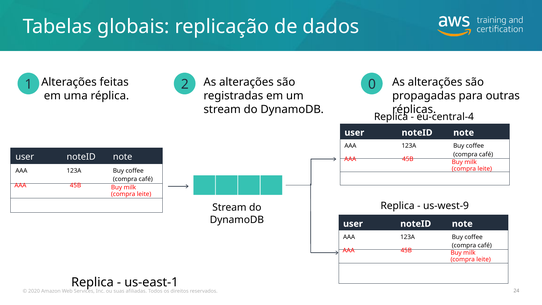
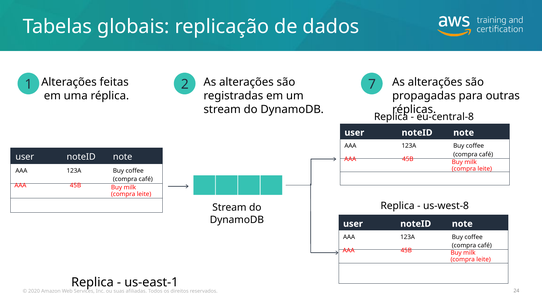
0: 0 -> 7 (372, 84)
eu-central-4: eu-central-4 -> eu-central-8 (445, 117)
us-west-9: us-west-9 -> us-west-8 (446, 206)
